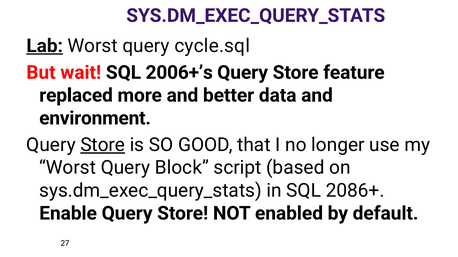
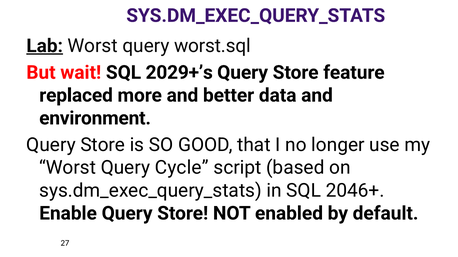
cycle.sql: cycle.sql -> worst.sql (212, 46)
2006+’s: 2006+’s -> 2029+’s (179, 73)
Store underline: present -> none (103, 145)
Block: Block -> Cycle (182, 168)
2086+: 2086+ -> 2046+ (355, 191)
